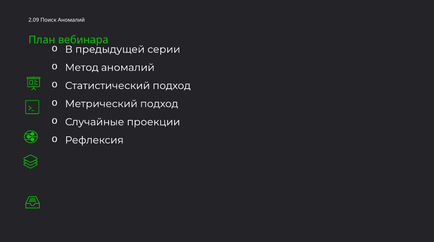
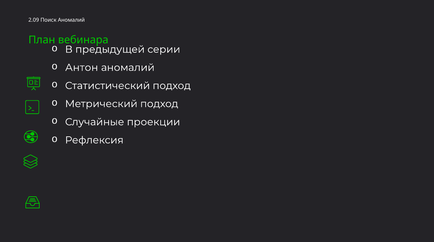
Метод: Метод -> Антон (82, 68)
